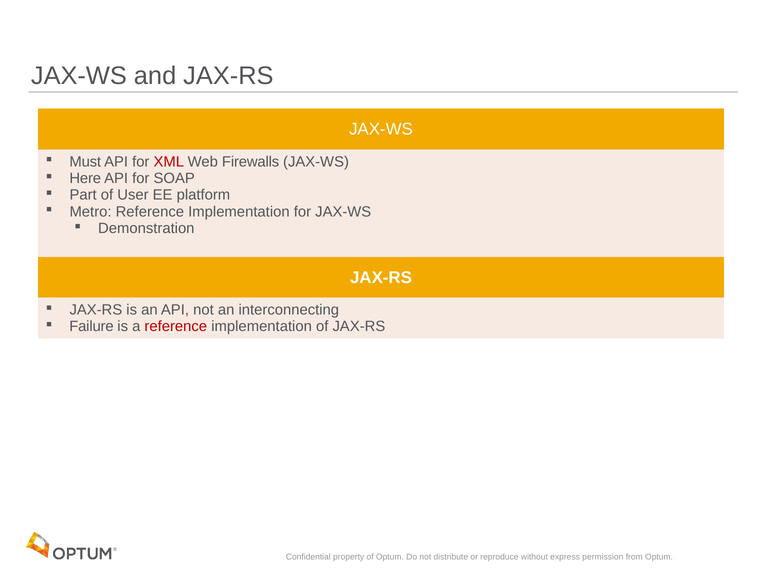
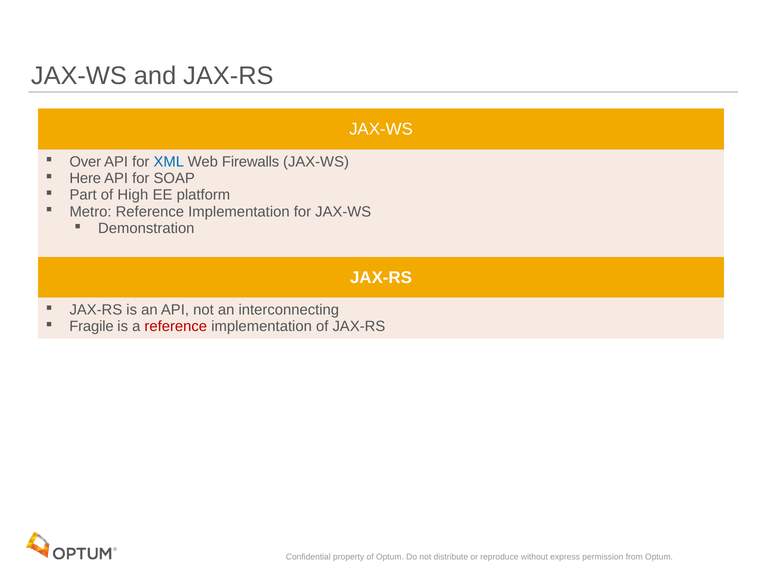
Must: Must -> Over (85, 162)
XML colour: red -> blue (169, 162)
User: User -> High (133, 195)
Failure: Failure -> Fragile (91, 326)
